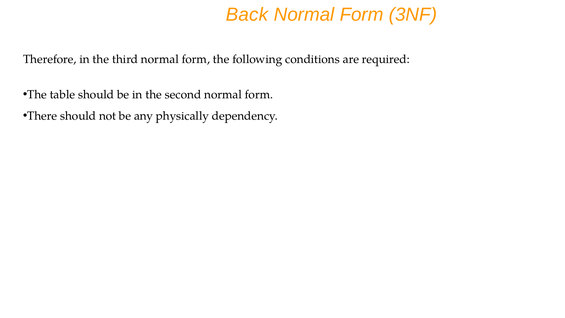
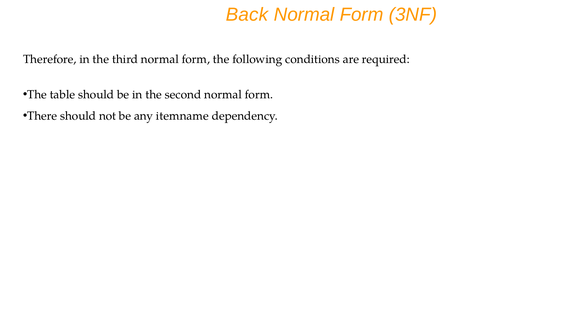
physically: physically -> itemname (182, 116)
